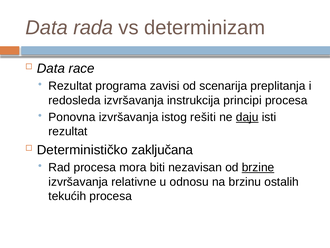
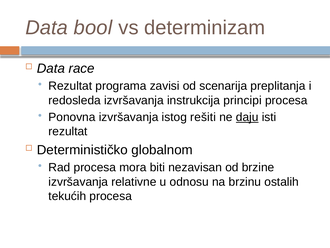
rada: rada -> bool (93, 28)
zaključana: zaključana -> globalnom (162, 150)
brzine underline: present -> none (258, 167)
